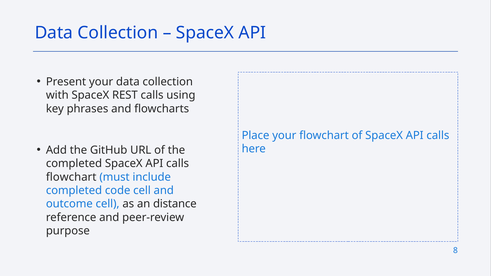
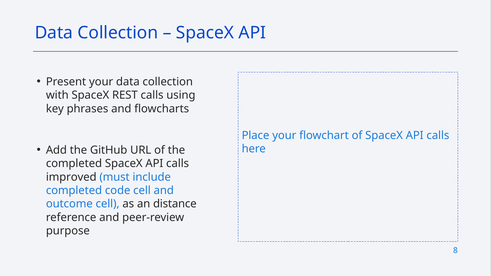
flowchart: flowchart -> improved (71, 177)
